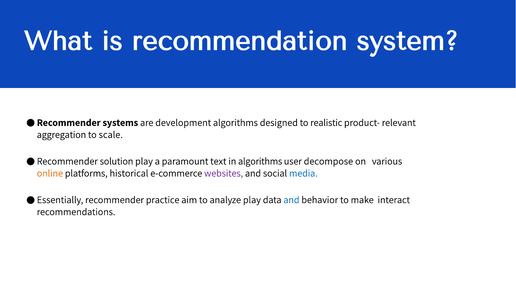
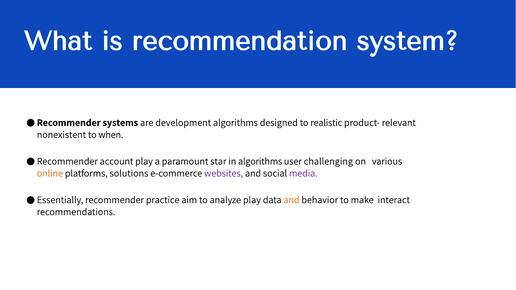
aggregation: aggregation -> nonexistent (61, 135)
scale: scale -> when (111, 135)
solution: solution -> account (117, 161)
text: text -> star (218, 161)
decompose: decompose -> challenging (328, 161)
historical: historical -> solutions (129, 173)
media colour: blue -> purple (303, 173)
and colour: blue -> orange (291, 200)
